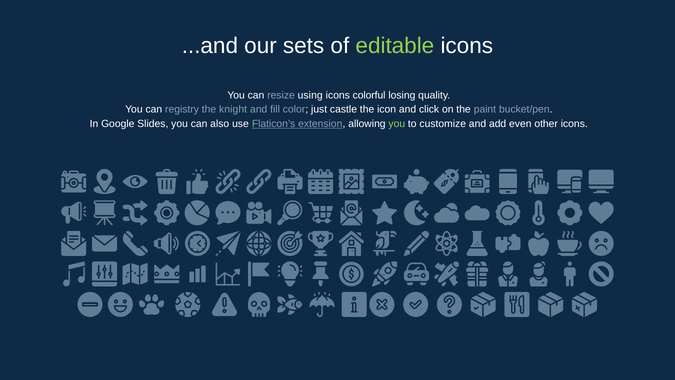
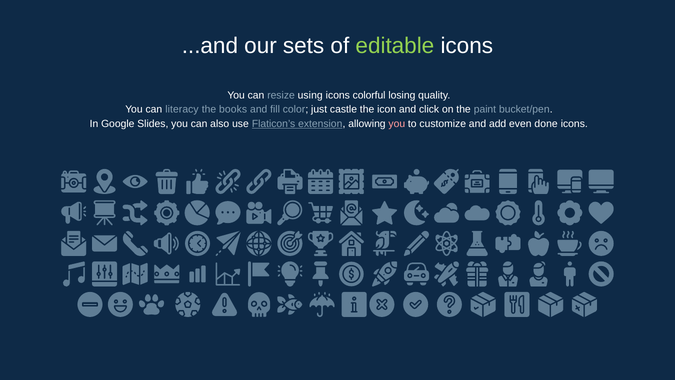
registry: registry -> literacy (182, 109)
knight: knight -> books (233, 109)
you colour: light green -> pink (397, 124)
other: other -> done (546, 124)
